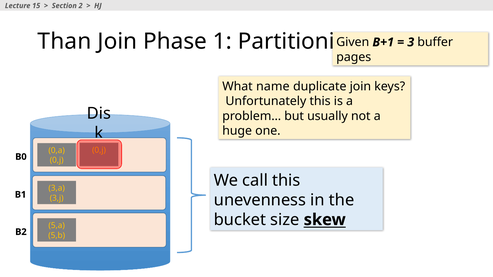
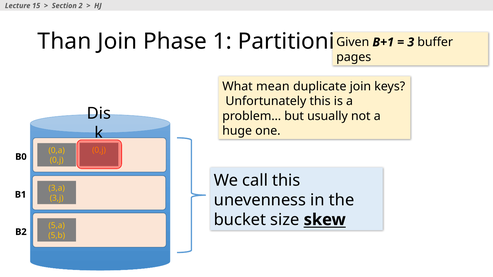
name: name -> mean (273, 87)
